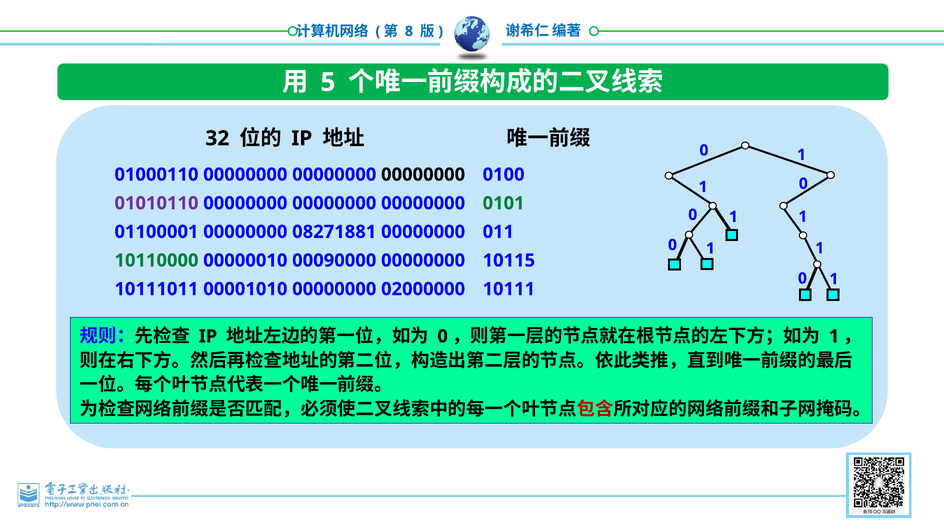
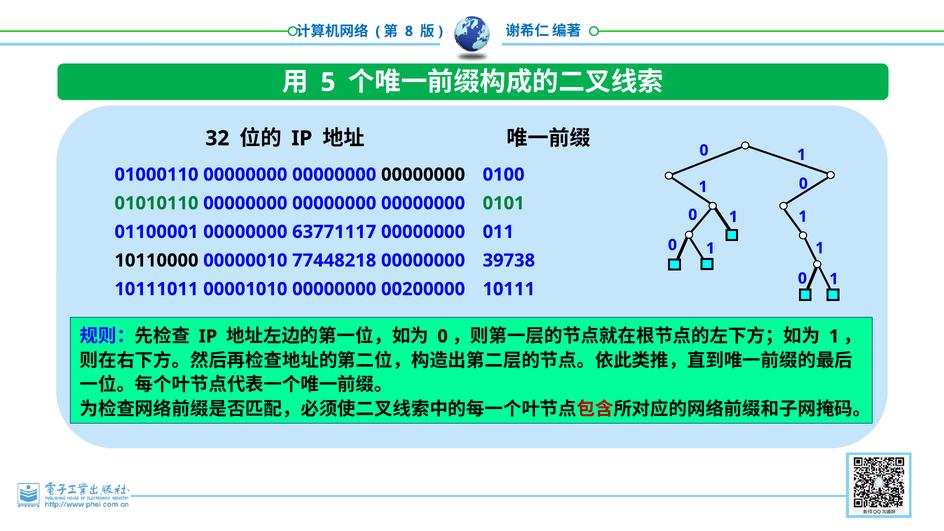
01010110 colour: purple -> green (156, 203)
08271881: 08271881 -> 63771117 (334, 232)
10110000 colour: green -> black (156, 260)
00090000: 00090000 -> 77448218 (334, 260)
10115: 10115 -> 39738 (509, 260)
02000000: 02000000 -> 00200000 (423, 289)
